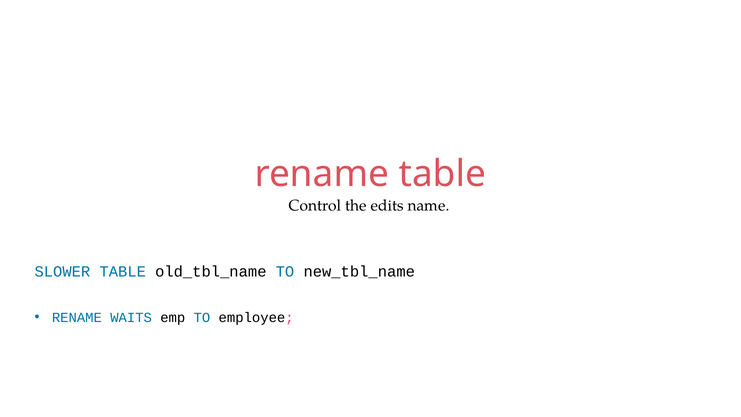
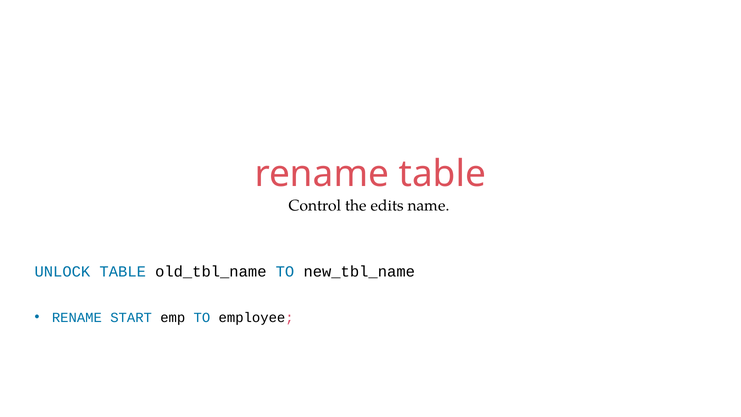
SLOWER: SLOWER -> UNLOCK (62, 272)
WAITS: WAITS -> START (131, 317)
